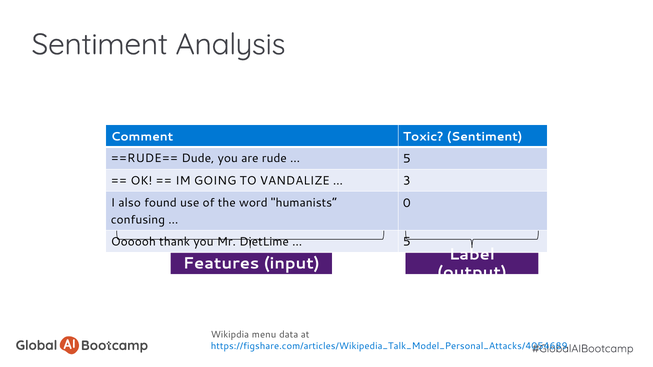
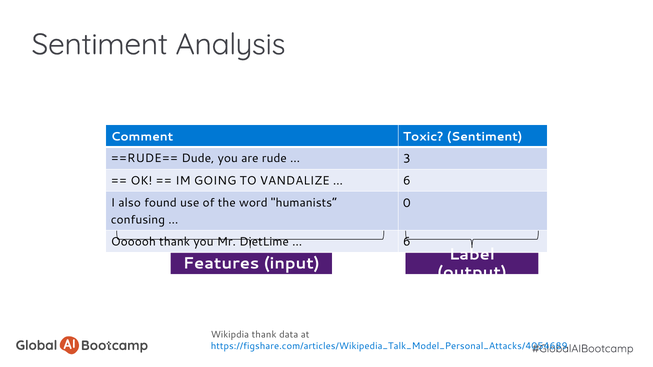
5: 5 -> 3 (407, 159)
3: 3 -> 6 (407, 181)
5: 5 -> 6 (407, 242)
Wikipdia menu: menu -> thank (264, 335)
